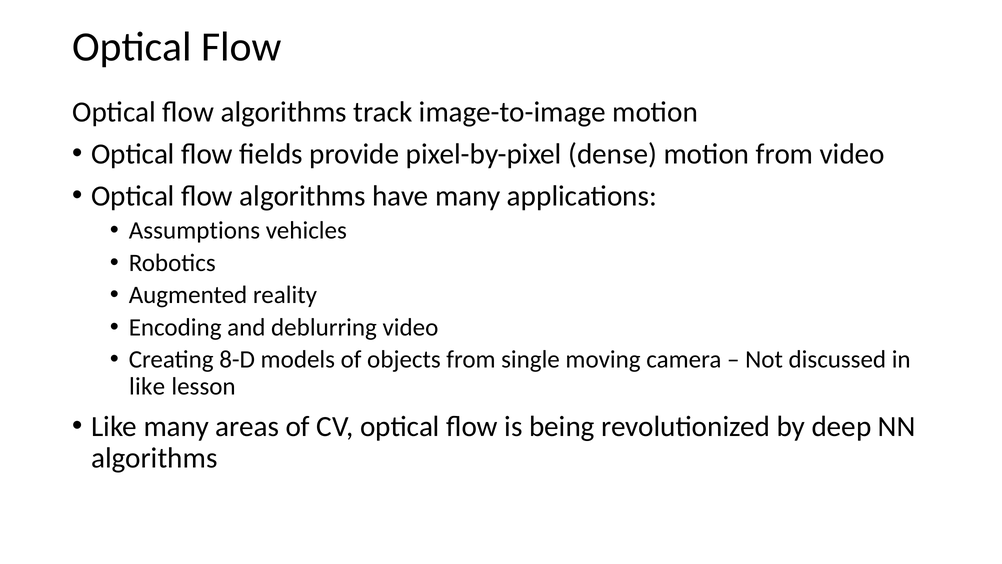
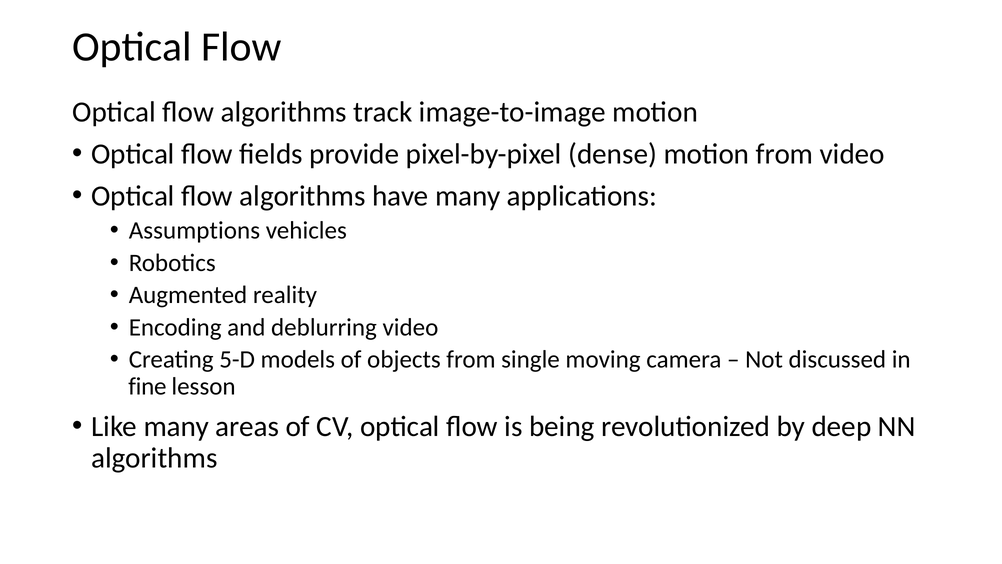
8-D: 8-D -> 5-D (237, 359)
like: like -> fine (147, 386)
